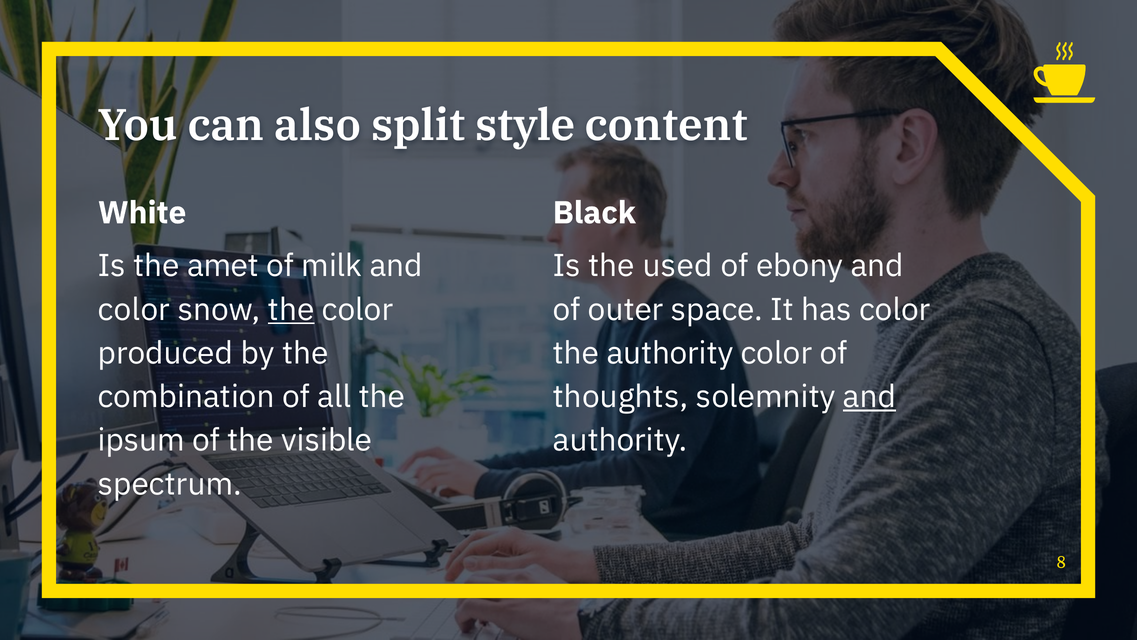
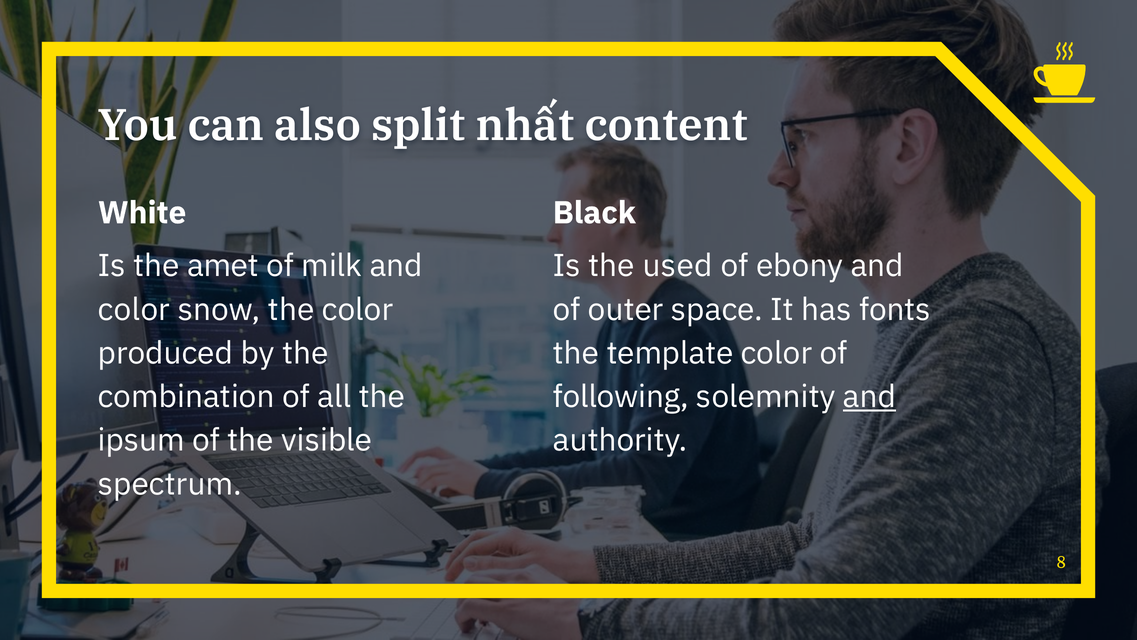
style: style -> nhất (525, 126)
the underline: present -> none (291, 309)
has color: color -> fonts (895, 309)
the authority: authority -> template (670, 353)
thoughts: thoughts -> following (621, 397)
